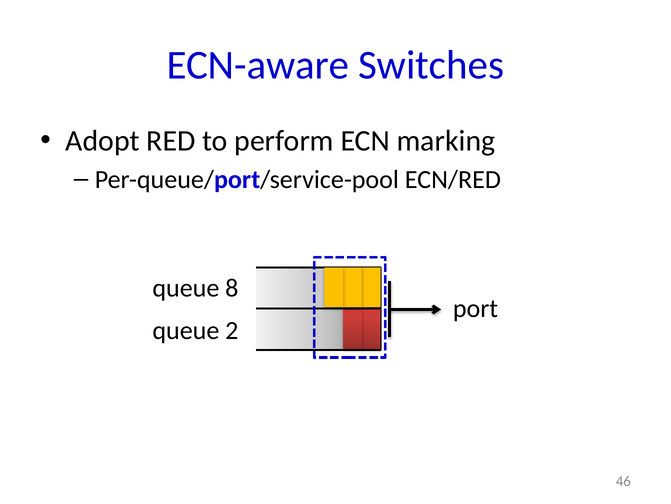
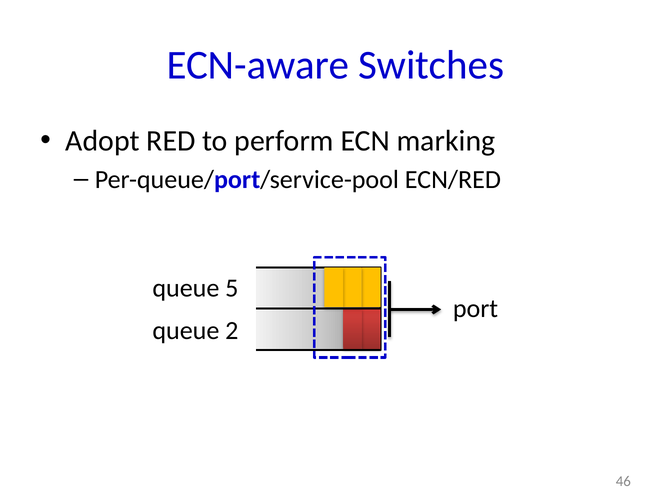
8: 8 -> 5 (232, 288)
